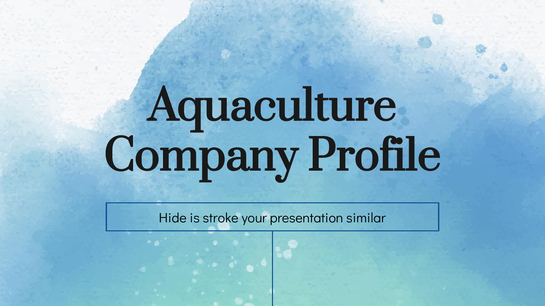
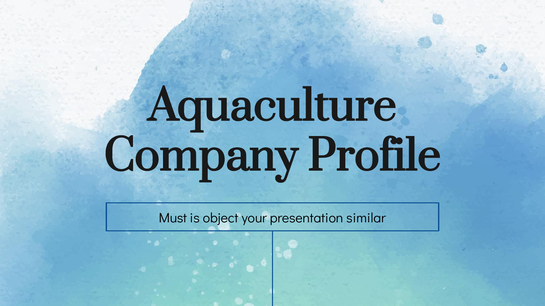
Hide: Hide -> Must (173, 218)
stroke: stroke -> object (221, 218)
